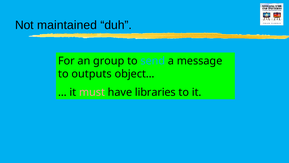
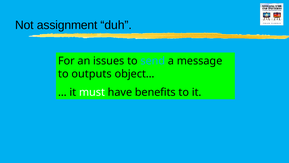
maintained: maintained -> assignment (67, 25)
group: group -> issues (109, 61)
must colour: pink -> white (92, 92)
libraries: libraries -> benefits (155, 92)
